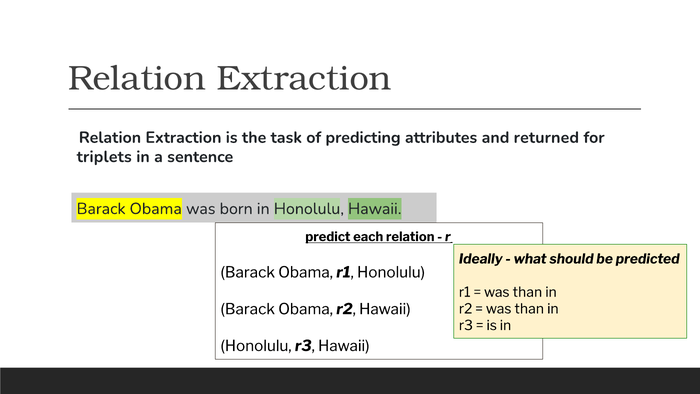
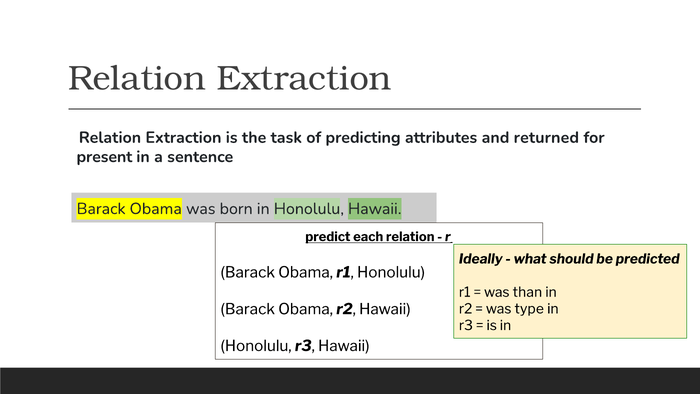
triplets: triplets -> present (104, 157)
than: than -> type (529, 309)
